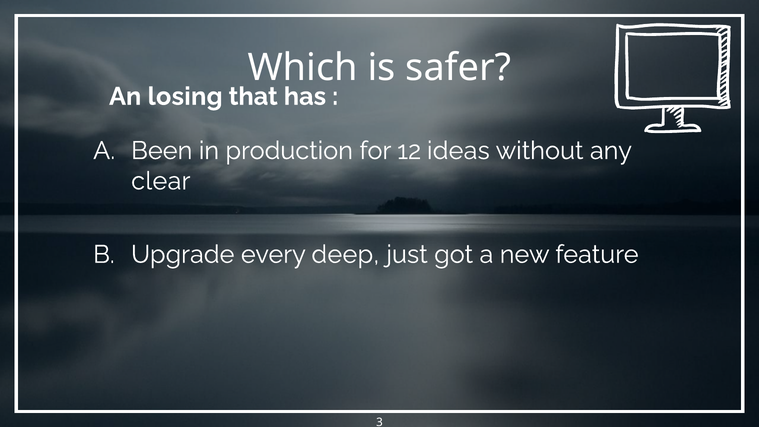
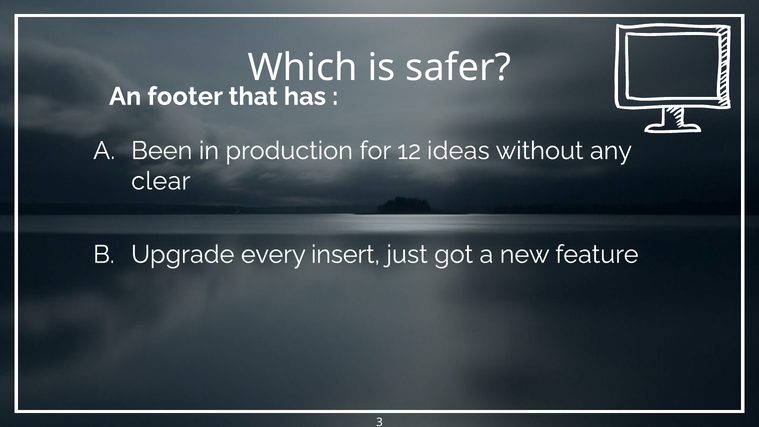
losing: losing -> footer (185, 96)
deep: deep -> insert (345, 254)
